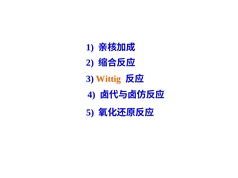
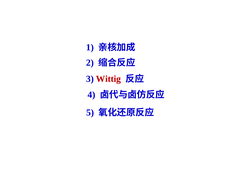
Wittig colour: orange -> red (108, 79)
